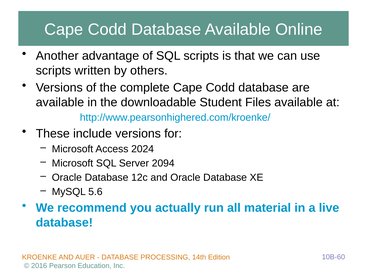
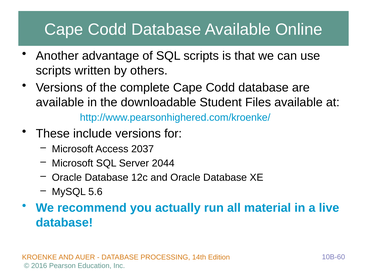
2024: 2024 -> 2037 (143, 149)
2094: 2094 -> 2044 (163, 163)
